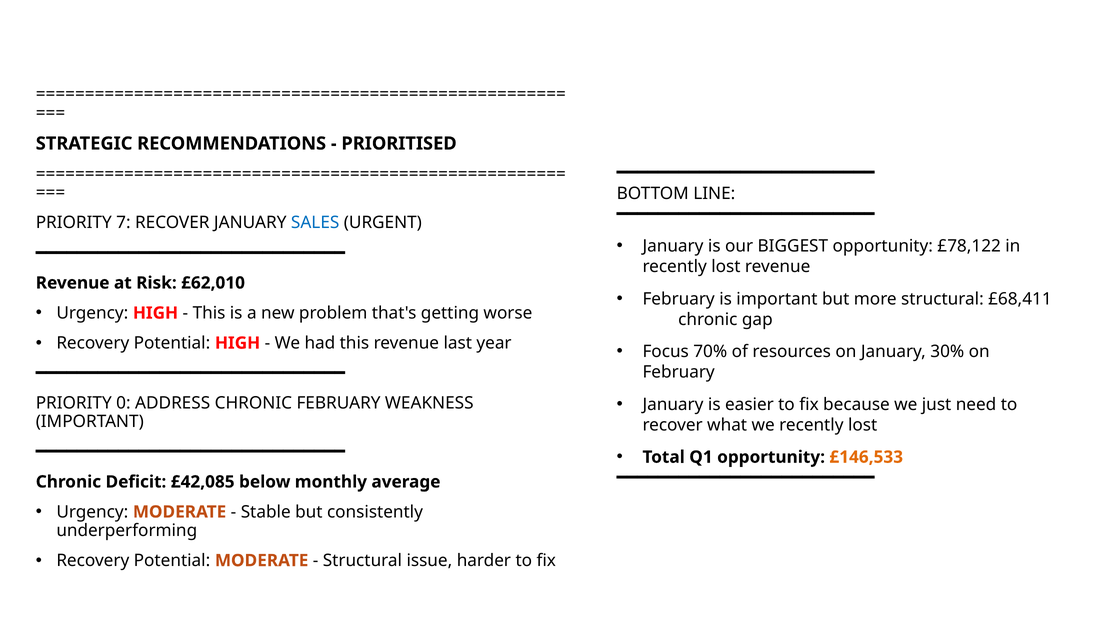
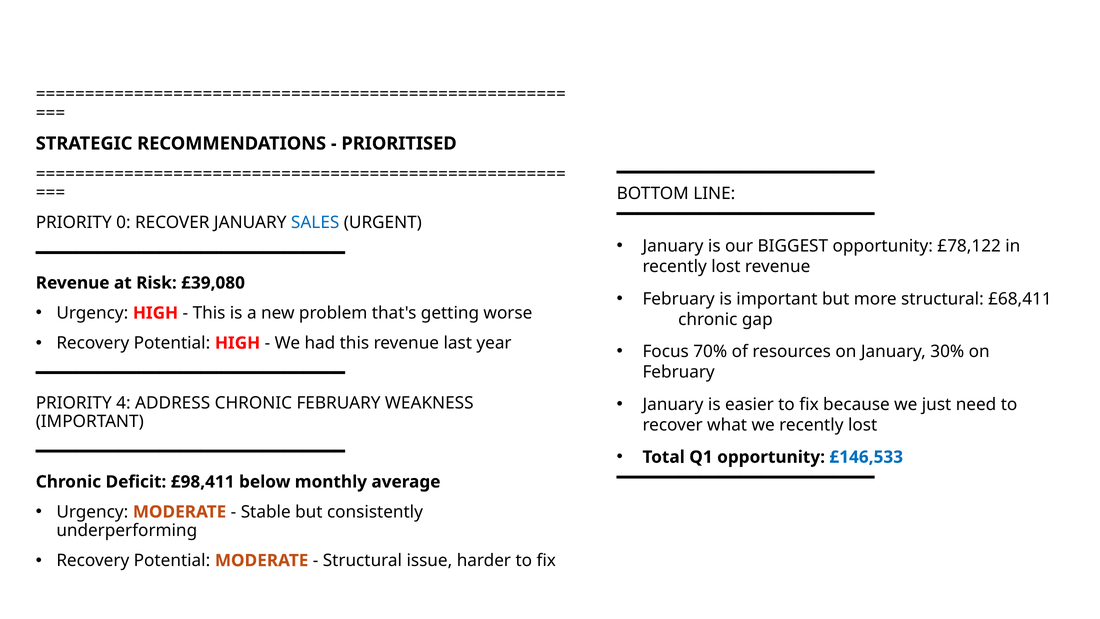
7: 7 -> 0 (123, 223)
£62,010: £62,010 -> £39,080 (213, 283)
0: 0 -> 4 (123, 403)
£146,533 colour: orange -> blue (866, 457)
£42,085: £42,085 -> £98,411 (203, 482)
